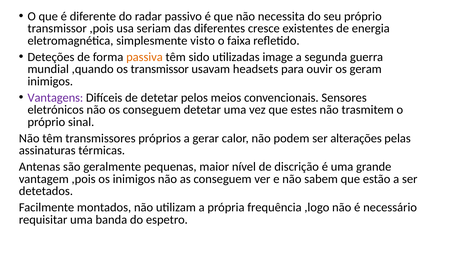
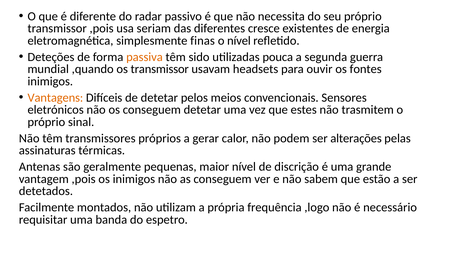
visto: visto -> finas (203, 41)
o faixa: faixa -> nível (239, 41)
image: image -> pouca (278, 57)
geram: geram -> fontes (366, 69)
Vantagens colour: purple -> orange (55, 98)
